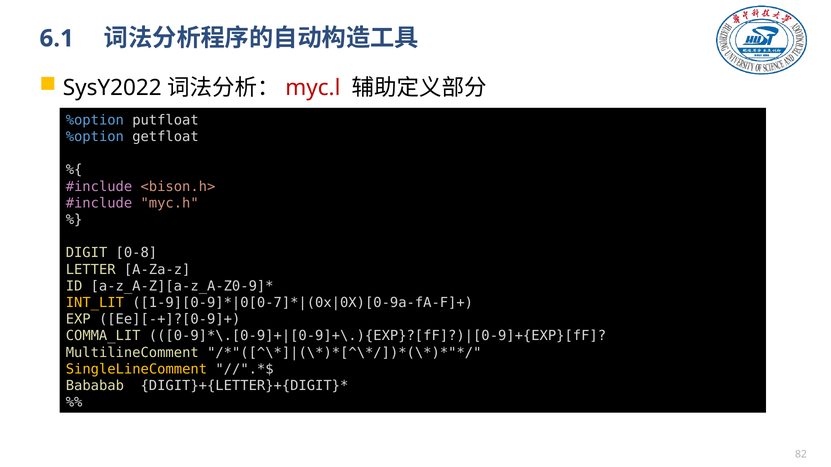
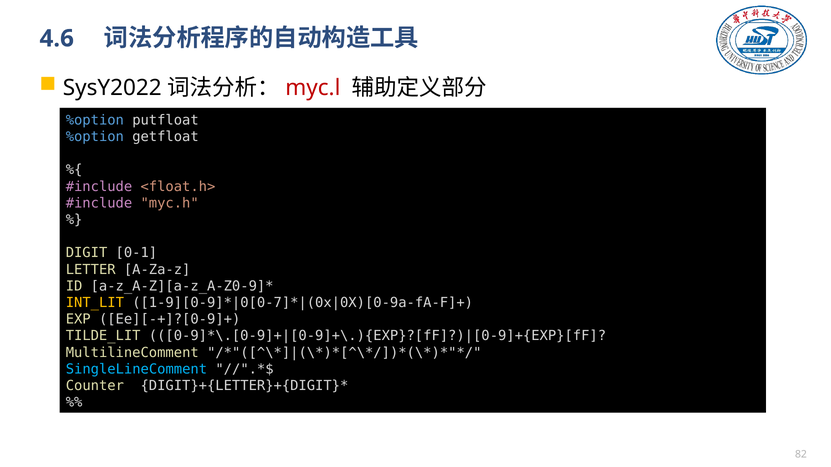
6.1: 6.1 -> 4.6 (57, 38)
<bison.h>: <bison.h> -> <float.h> (178, 187)
0-8: 0-8 -> 0-1 (136, 253)
COMMA_LIT: COMMA_LIT -> TILDE_LIT (103, 336)
SingleLineComment colour: yellow -> light blue (136, 369)
Bababab: Bababab -> Counter (95, 386)
